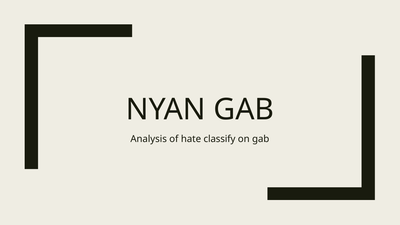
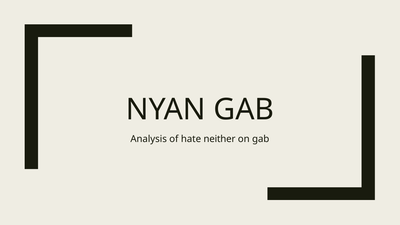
classify: classify -> neither (220, 139)
